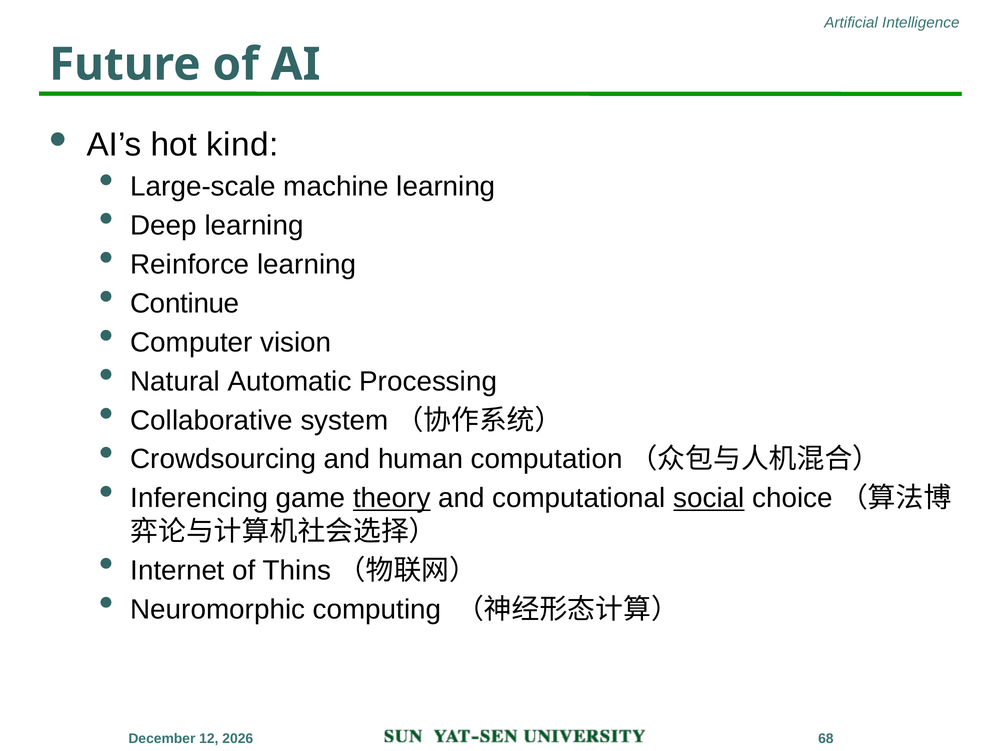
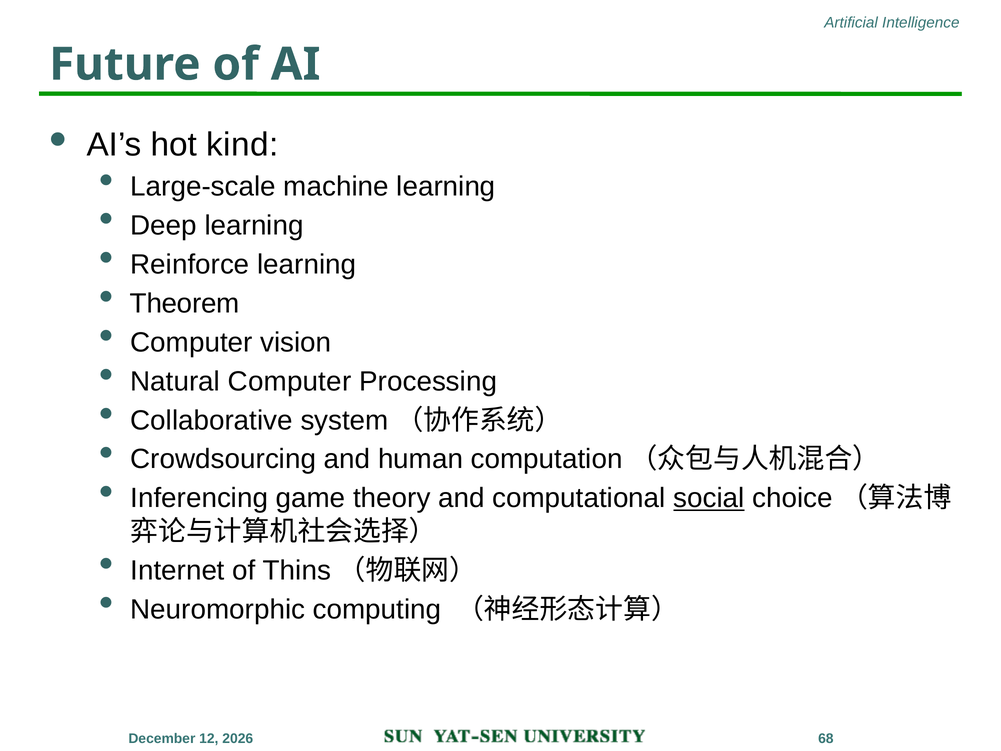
Continue: Continue -> Theorem (185, 303)
Natural Automatic: Automatic -> Computer (290, 381)
theory underline: present -> none (392, 498)
